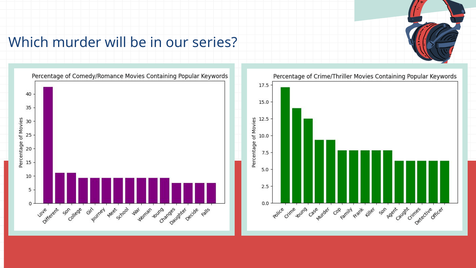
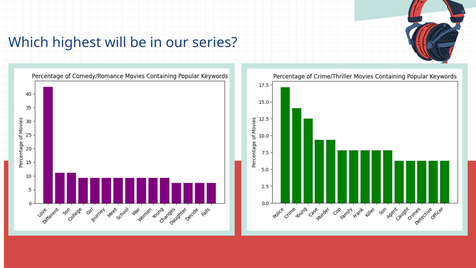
murder: murder -> highest (77, 43)
